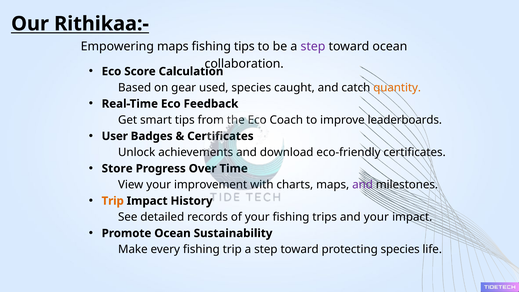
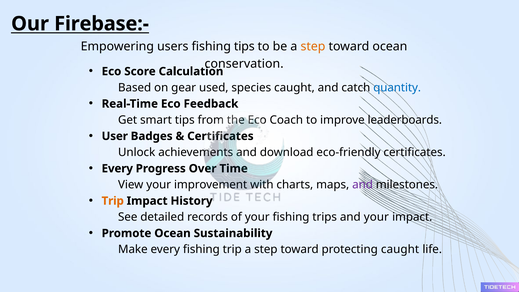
Rithikaa:-: Rithikaa:- -> Firebase:- (102, 24)
Empowering maps: maps -> users (173, 46)
step colour: purple -> orange (313, 46)
collaboration: collaboration -> conservation (244, 64)
quantity colour: orange -> blue (397, 88)
Store: Store -> Every (117, 169)
species: species -> caught (400, 249)
